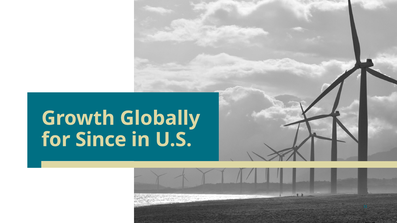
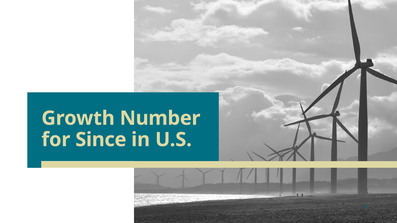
Globally: Globally -> Number (160, 118)
